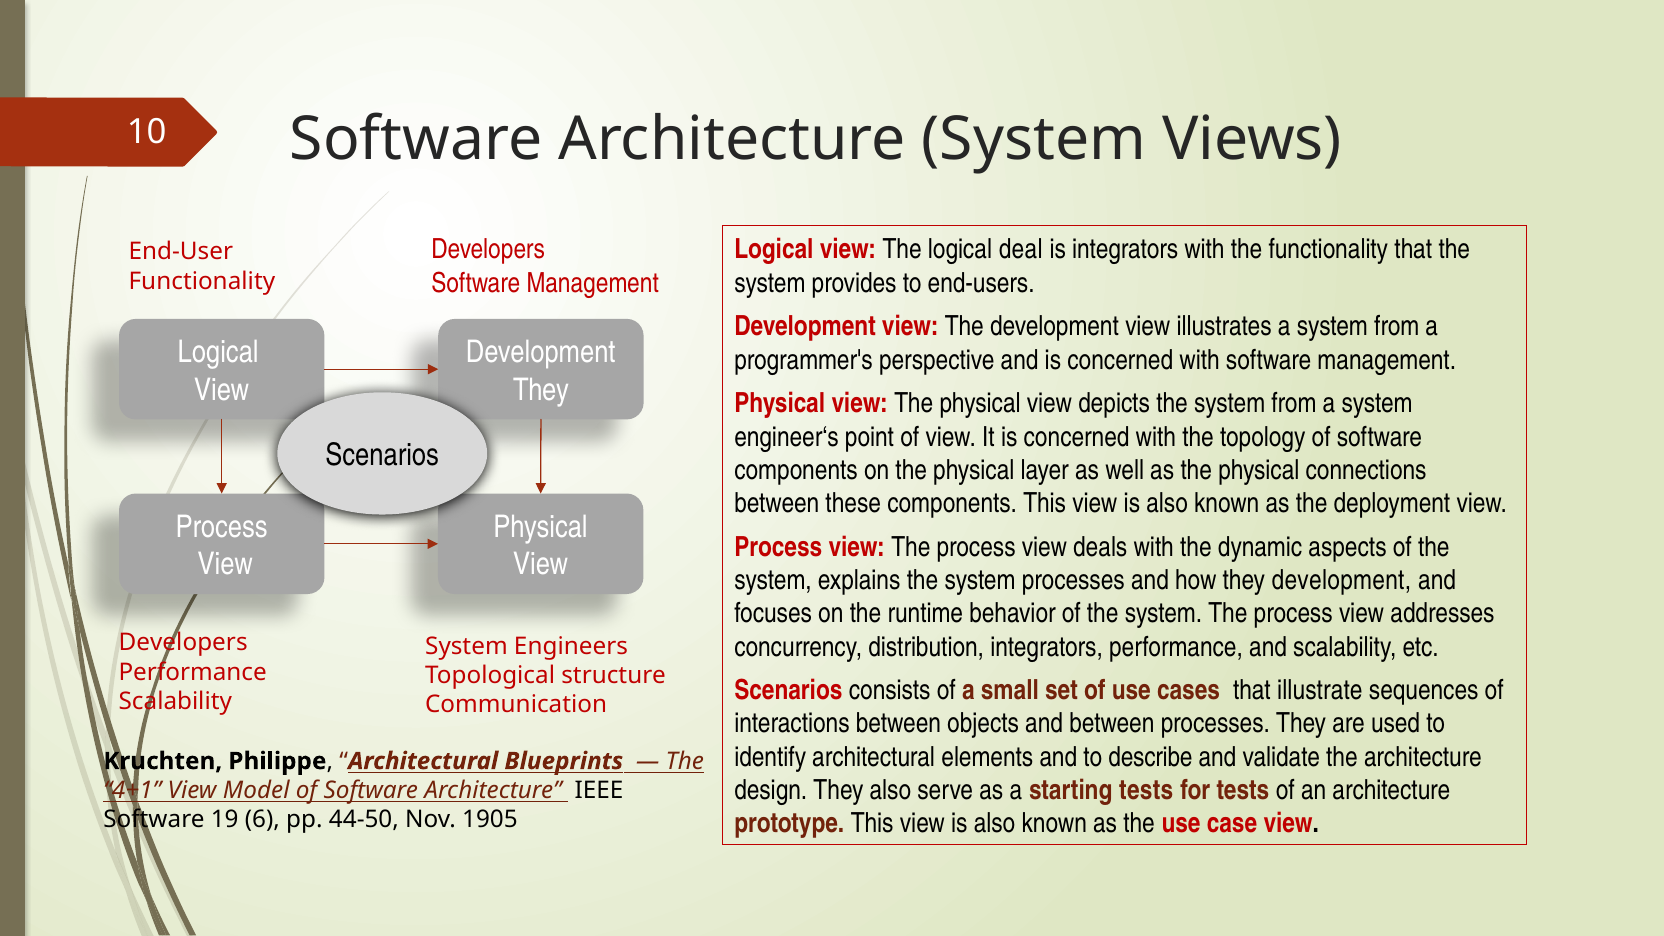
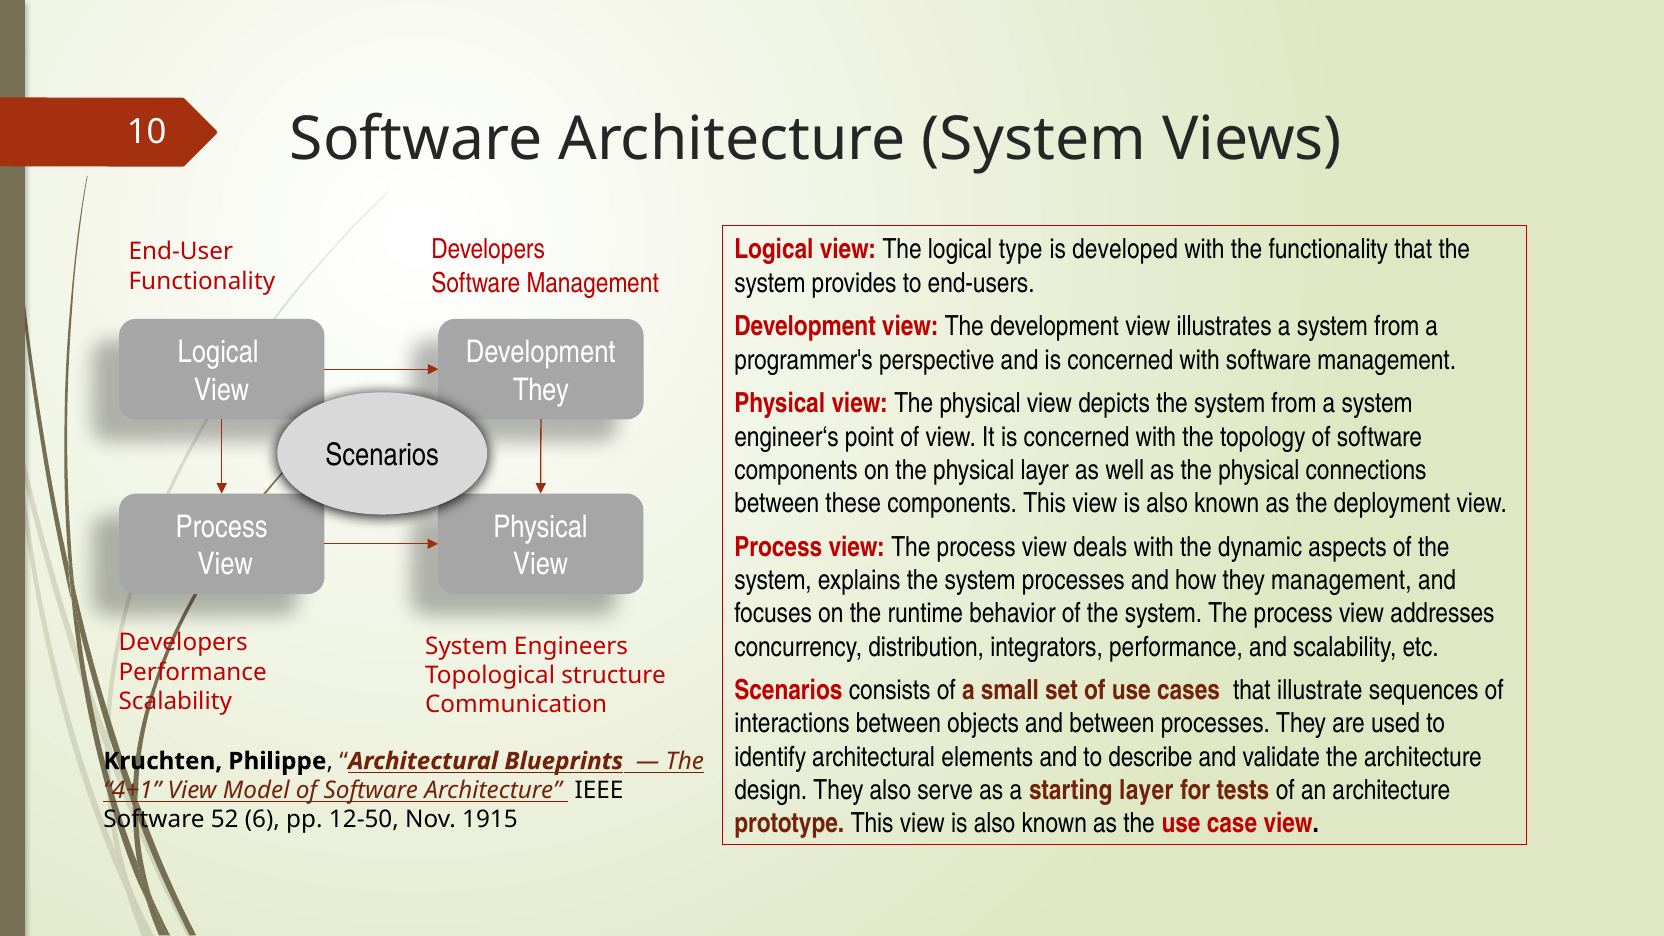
deal: deal -> type (1021, 250)
is integrators: integrators -> developed (1125, 250)
they development: development -> management (1341, 580)
starting tests: tests -> layer (1146, 790)
19: 19 -> 52 (225, 819)
44-50: 44-50 -> 12-50 (364, 819)
1905: 1905 -> 1915 (490, 819)
